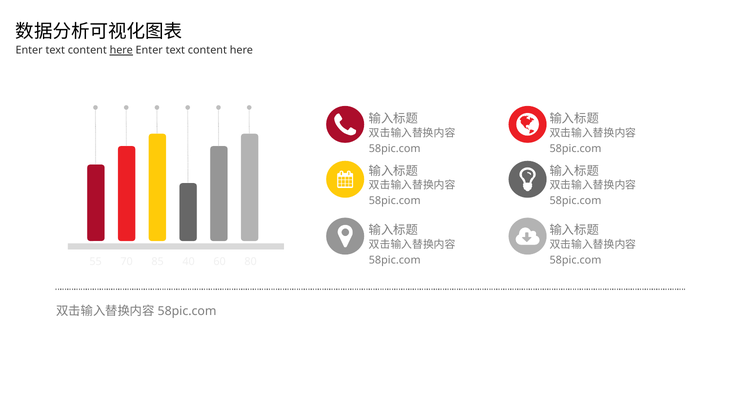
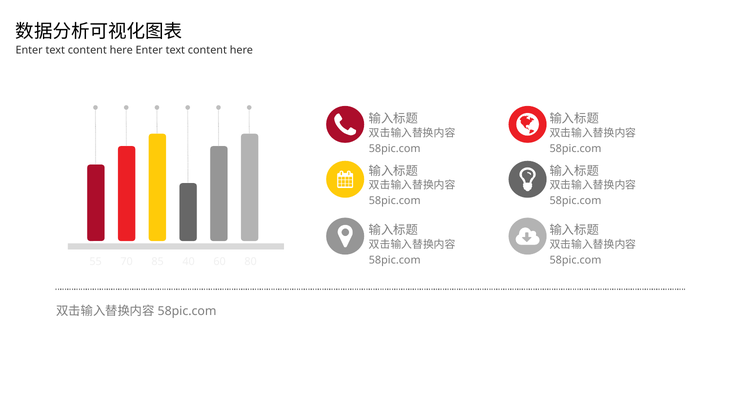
here underline: present -> none (121, 50)
